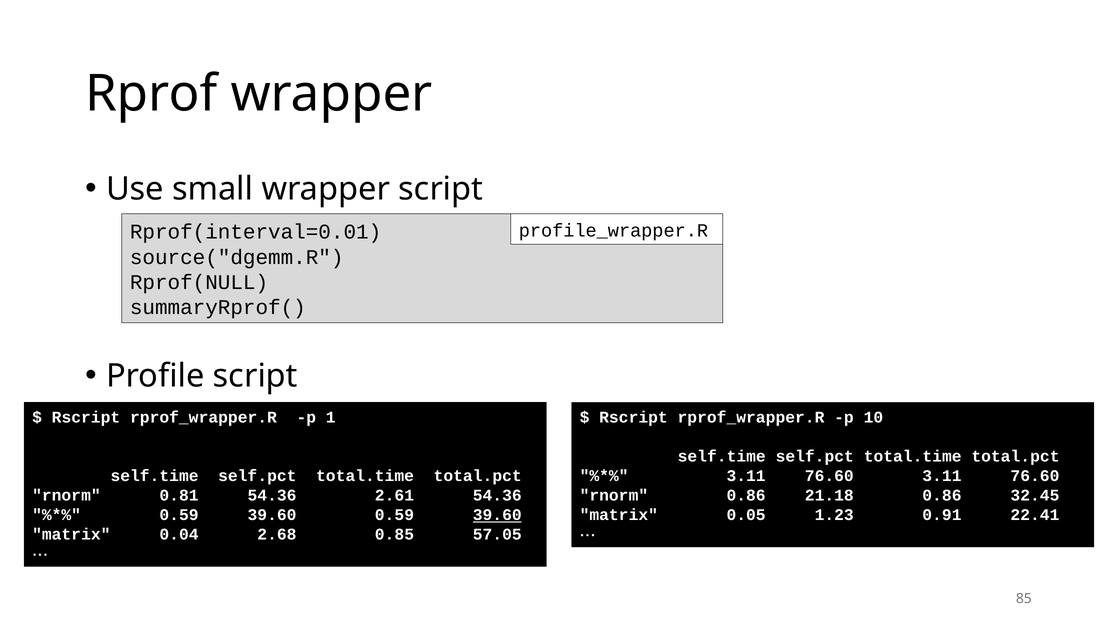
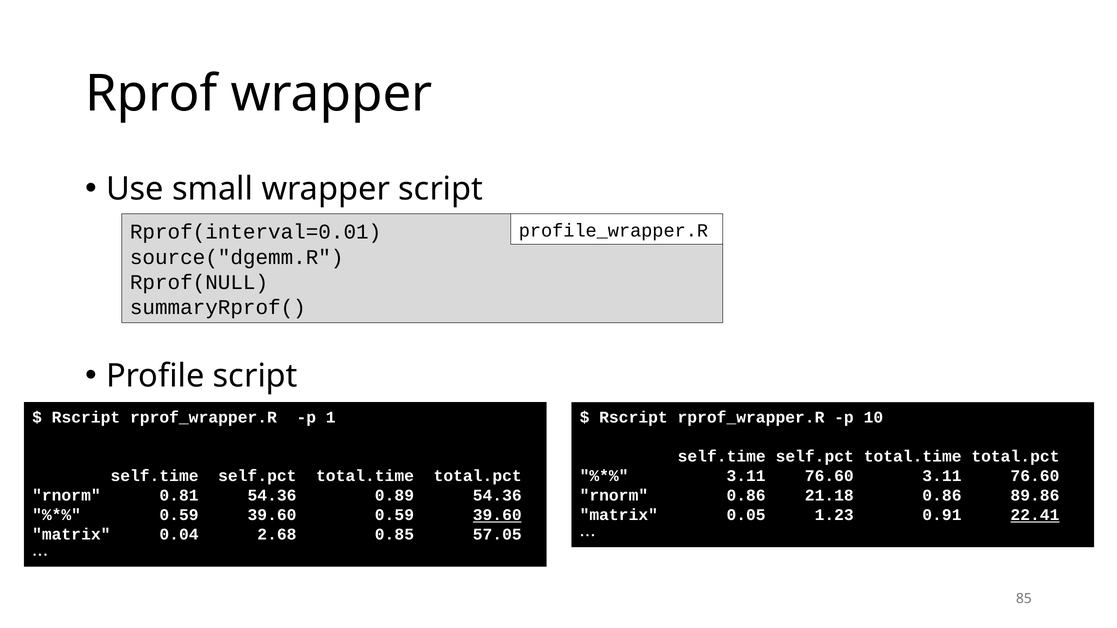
2.61: 2.61 -> 0.89 (394, 496)
32.45: 32.45 -> 89.86 (1035, 496)
22.41 underline: none -> present (1035, 515)
